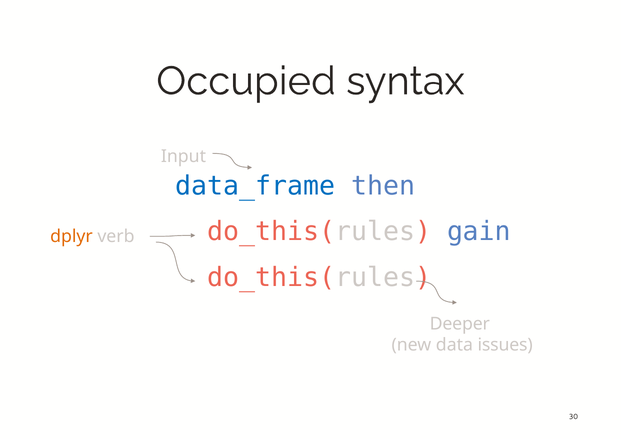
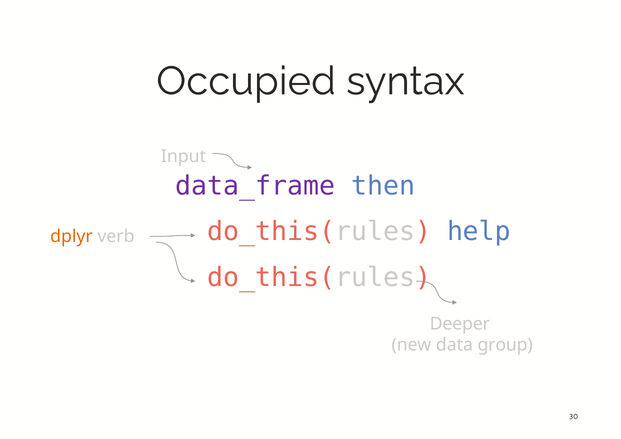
data_frame colour: blue -> purple (255, 186)
gain: gain -> help (479, 232)
issues: issues -> group (505, 345)
